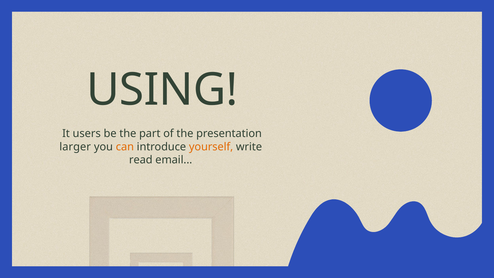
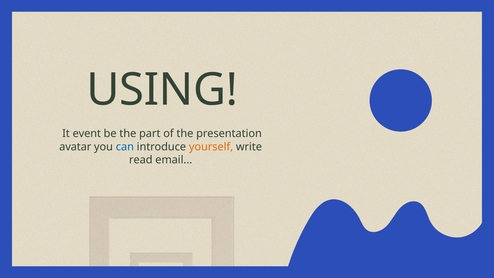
users: users -> event (87, 134)
larger: larger -> avatar (75, 147)
can colour: orange -> blue (125, 147)
